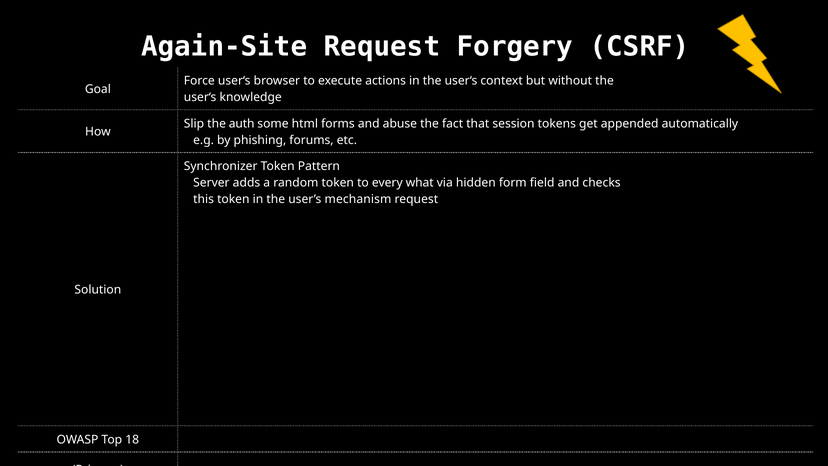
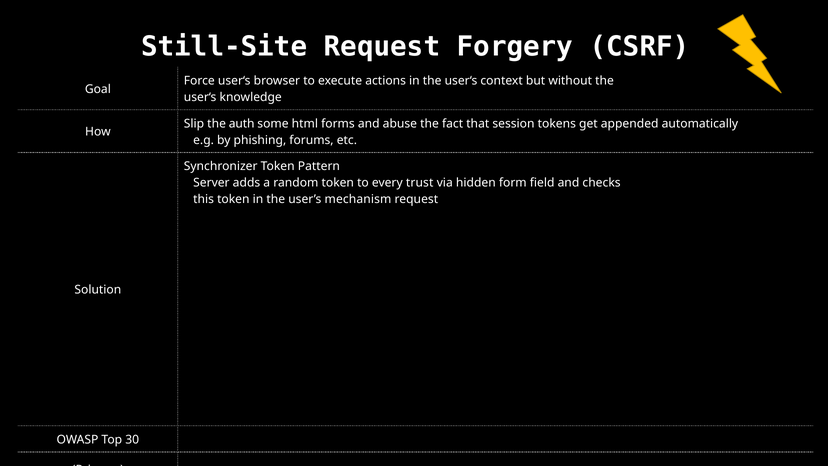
Again-Site: Again-Site -> Still-Site (224, 46)
what: what -> trust (420, 183)
18: 18 -> 30 (132, 439)
